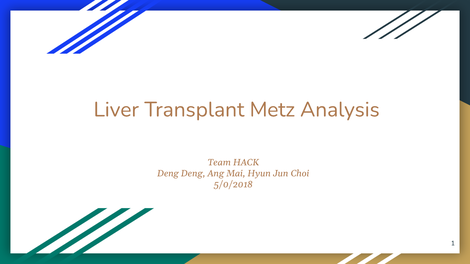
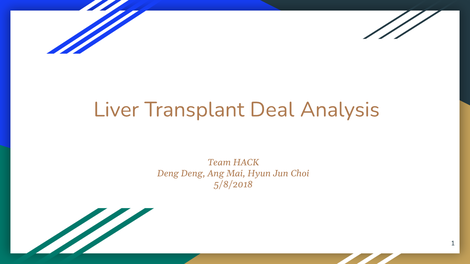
Metz: Metz -> Deal (272, 110)
5/0/2018: 5/0/2018 -> 5/8/2018 (233, 185)
